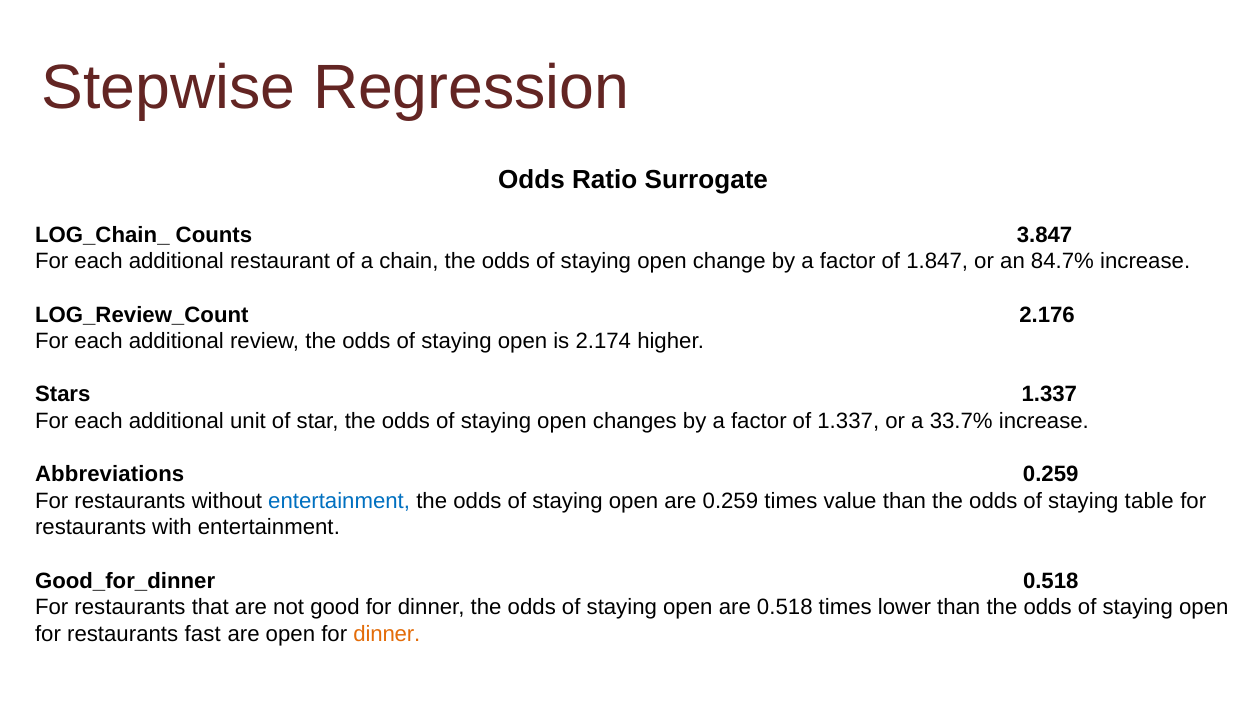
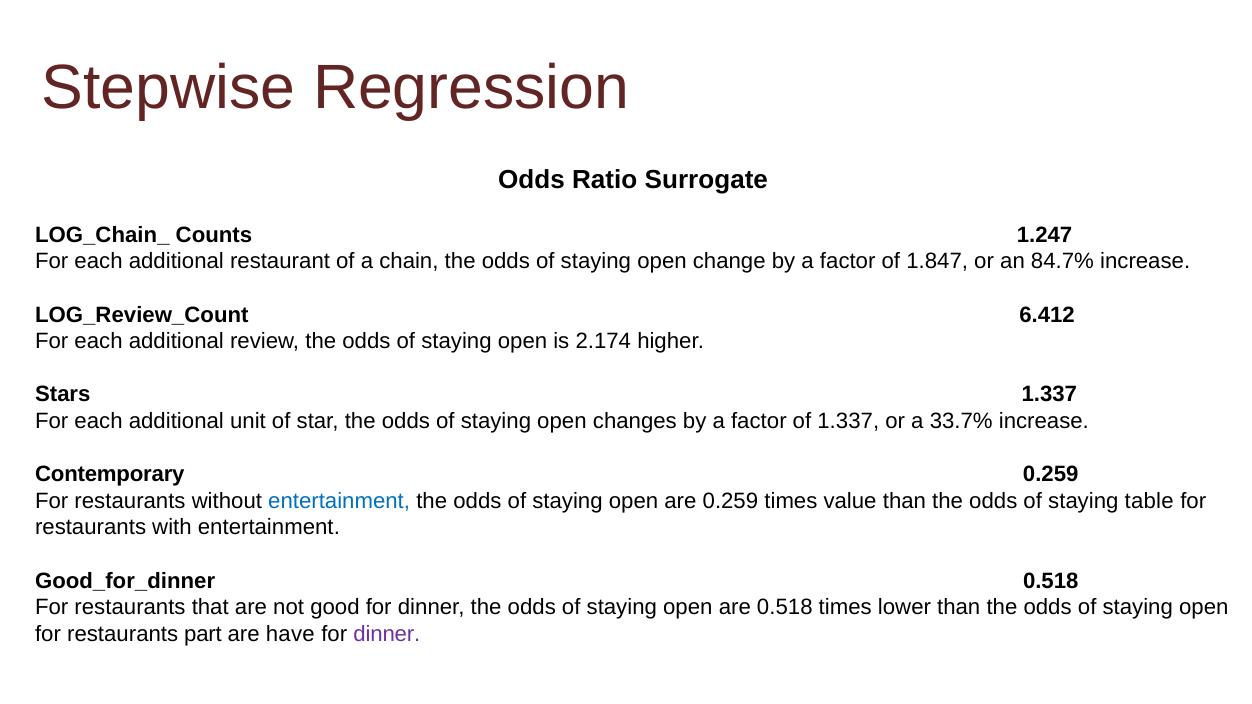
3.847: 3.847 -> 1.247 (1045, 235)
2.176: 2.176 -> 6.412 (1047, 315)
Abbreviations: Abbreviations -> Contemporary (110, 475)
fast: fast -> part (203, 634)
are open: open -> have (290, 634)
dinner colour: orange -> purple (387, 634)
